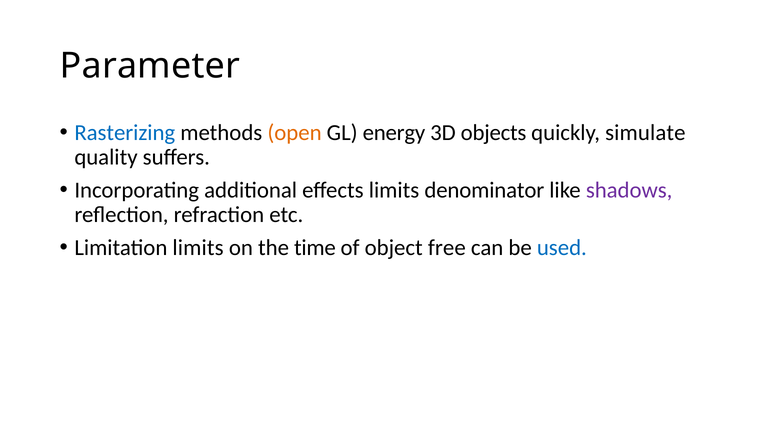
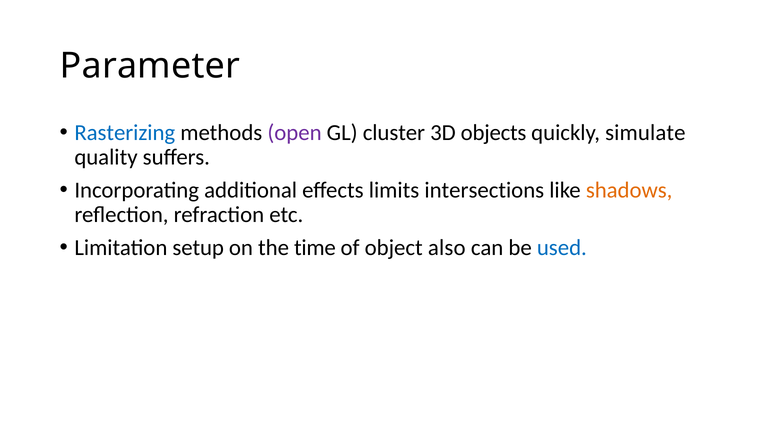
open colour: orange -> purple (295, 132)
energy: energy -> cluster (394, 132)
denominator: denominator -> intersections (484, 190)
shadows colour: purple -> orange (629, 190)
Limitation limits: limits -> setup (198, 247)
free: free -> also (447, 247)
